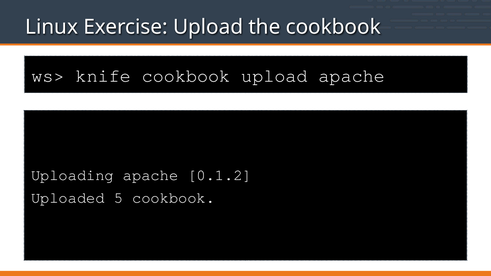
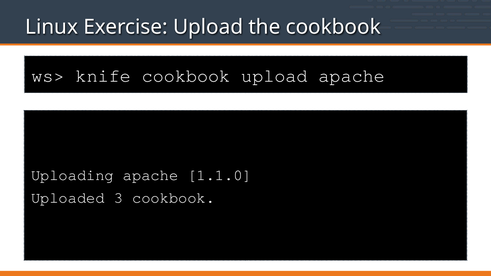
0.1.2: 0.1.2 -> 1.1.0 (220, 175)
5: 5 -> 3 (118, 198)
